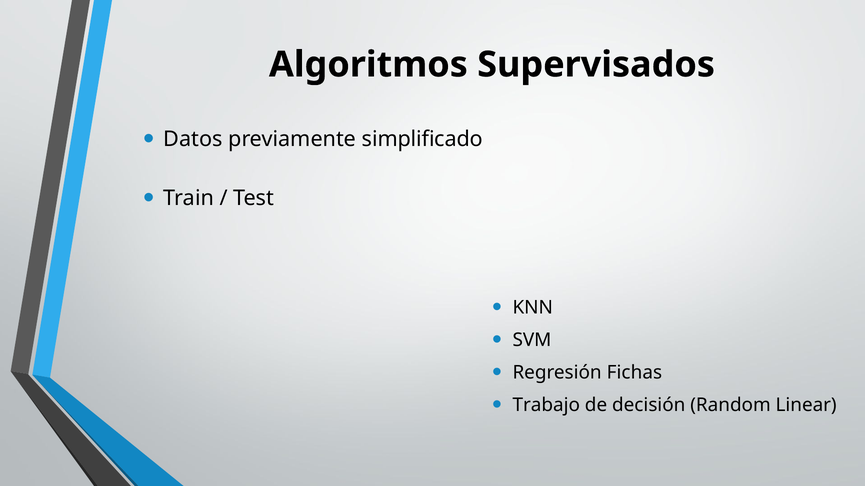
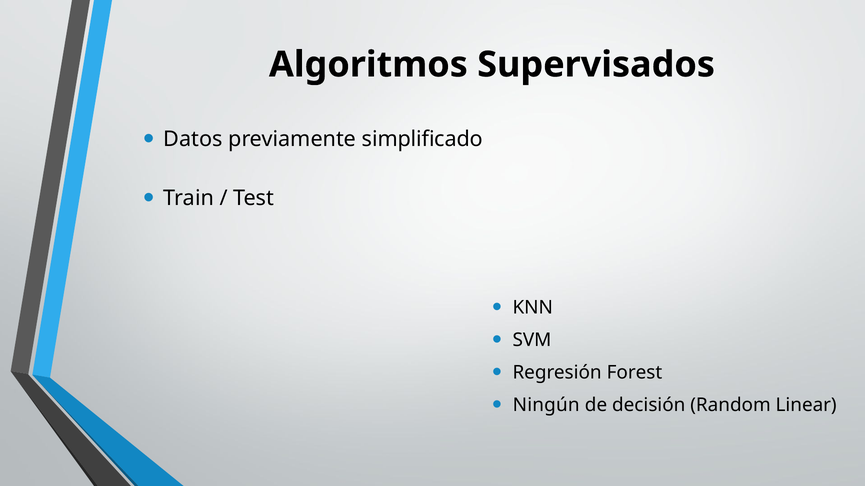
Fichas: Fichas -> Forest (634, 373)
Trabajo: Trabajo -> Ningún (546, 405)
